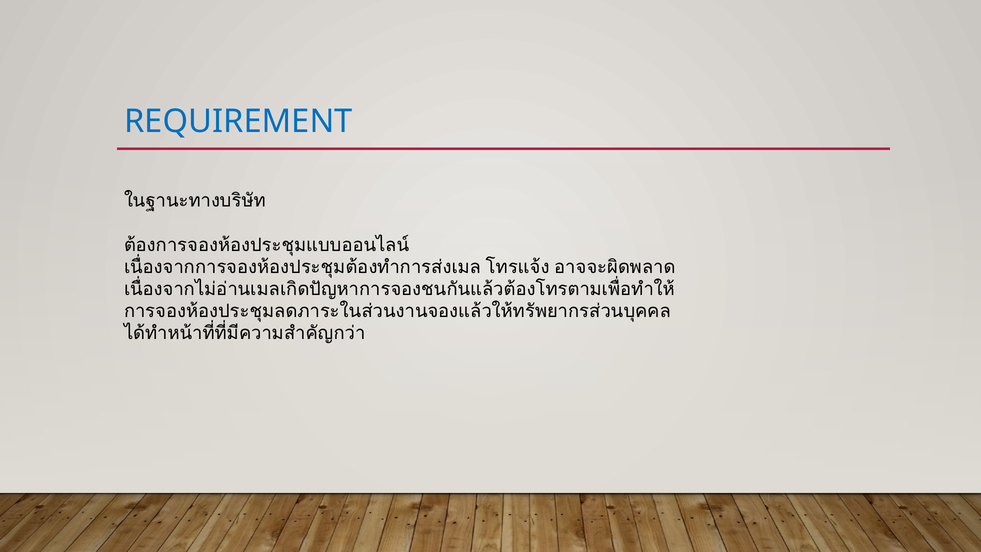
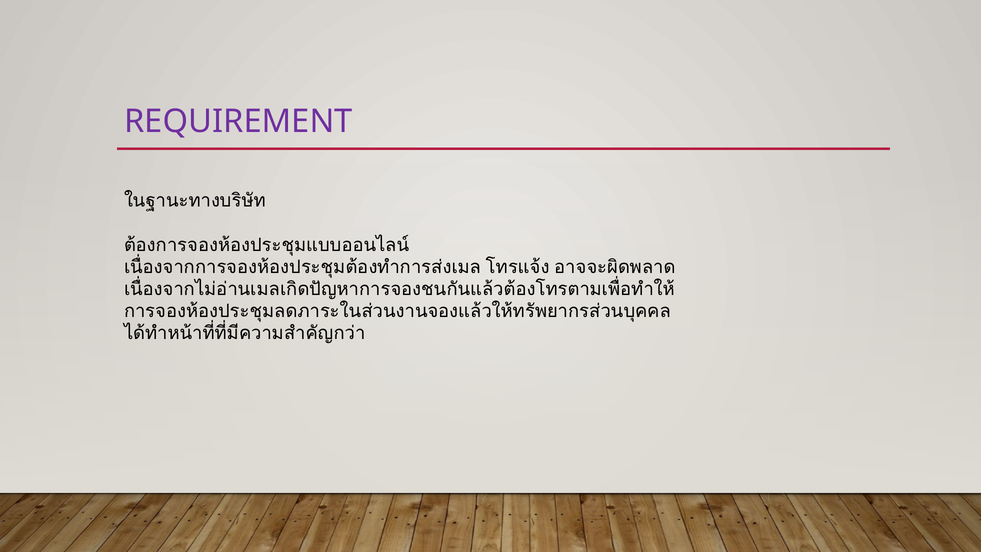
REQUIREMENT colour: blue -> purple (238, 122)
